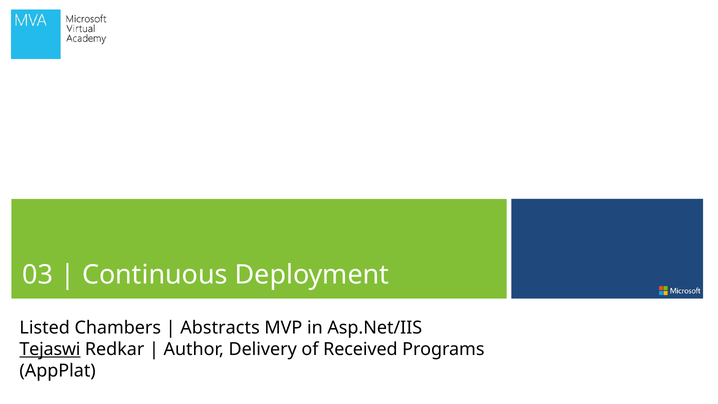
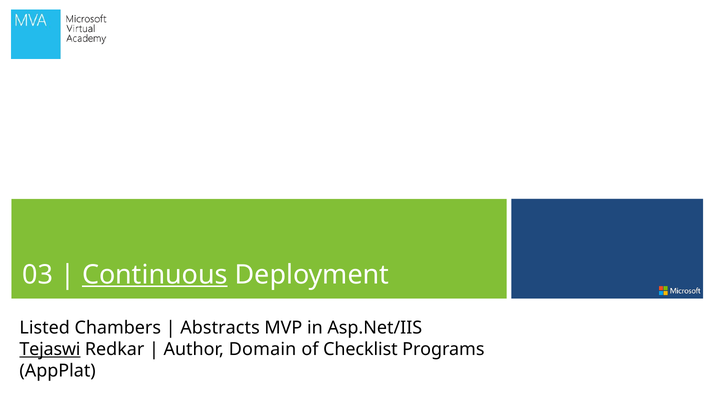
Continuous underline: none -> present (155, 275)
Delivery: Delivery -> Domain (263, 349)
Received: Received -> Checklist (360, 349)
